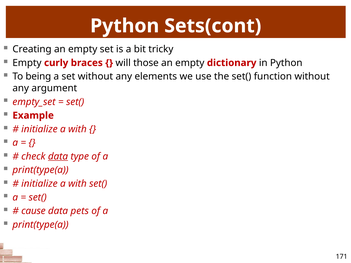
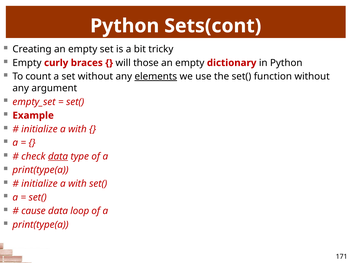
being: being -> count (38, 77)
elements underline: none -> present (156, 77)
pets: pets -> loop (80, 211)
